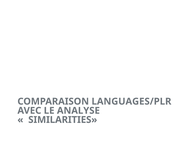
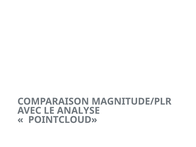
LANGUAGES/PLR: LANGUAGES/PLR -> MAGNITUDE/PLR (131, 101)
SIMILARITIES: SIMILARITIES -> POINTCLOUD (63, 120)
